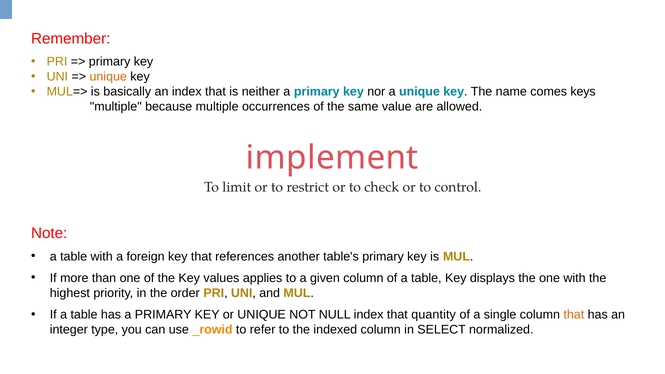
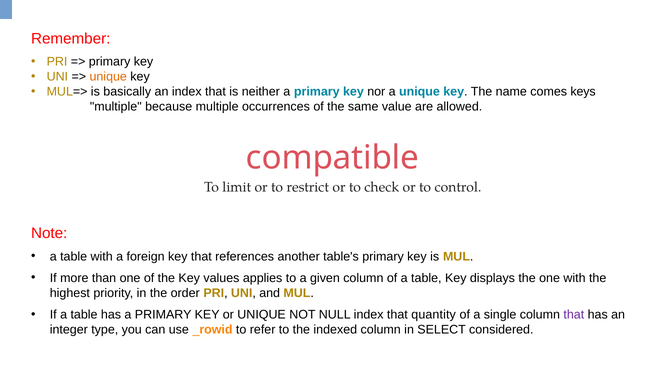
implement: implement -> compatible (332, 158)
that colour: orange -> purple (574, 315)
normalized: normalized -> considered (501, 330)
